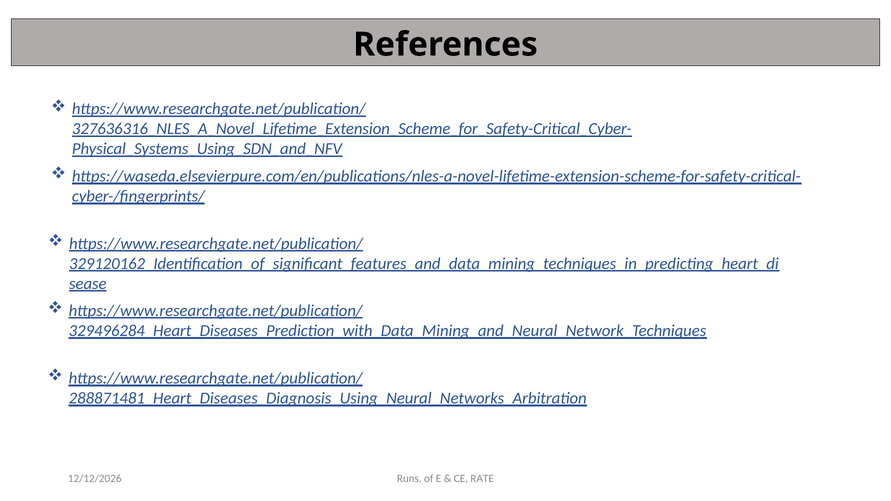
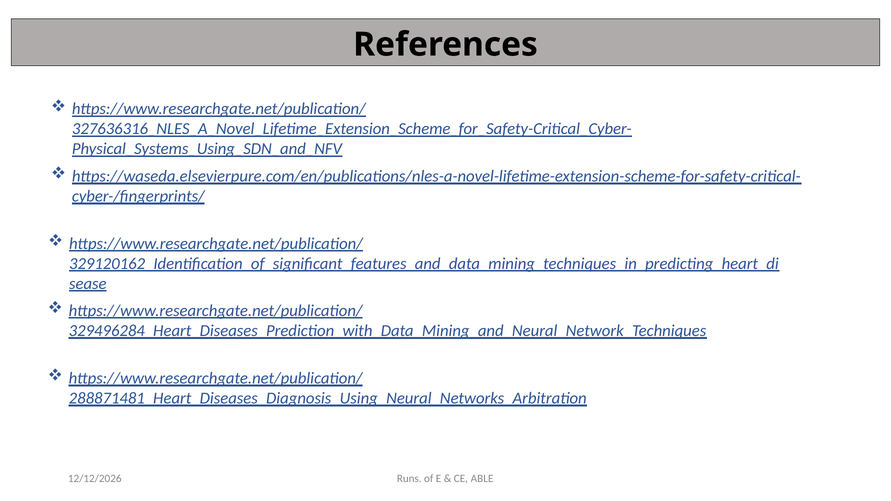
RATE: RATE -> ABLE (482, 479)
